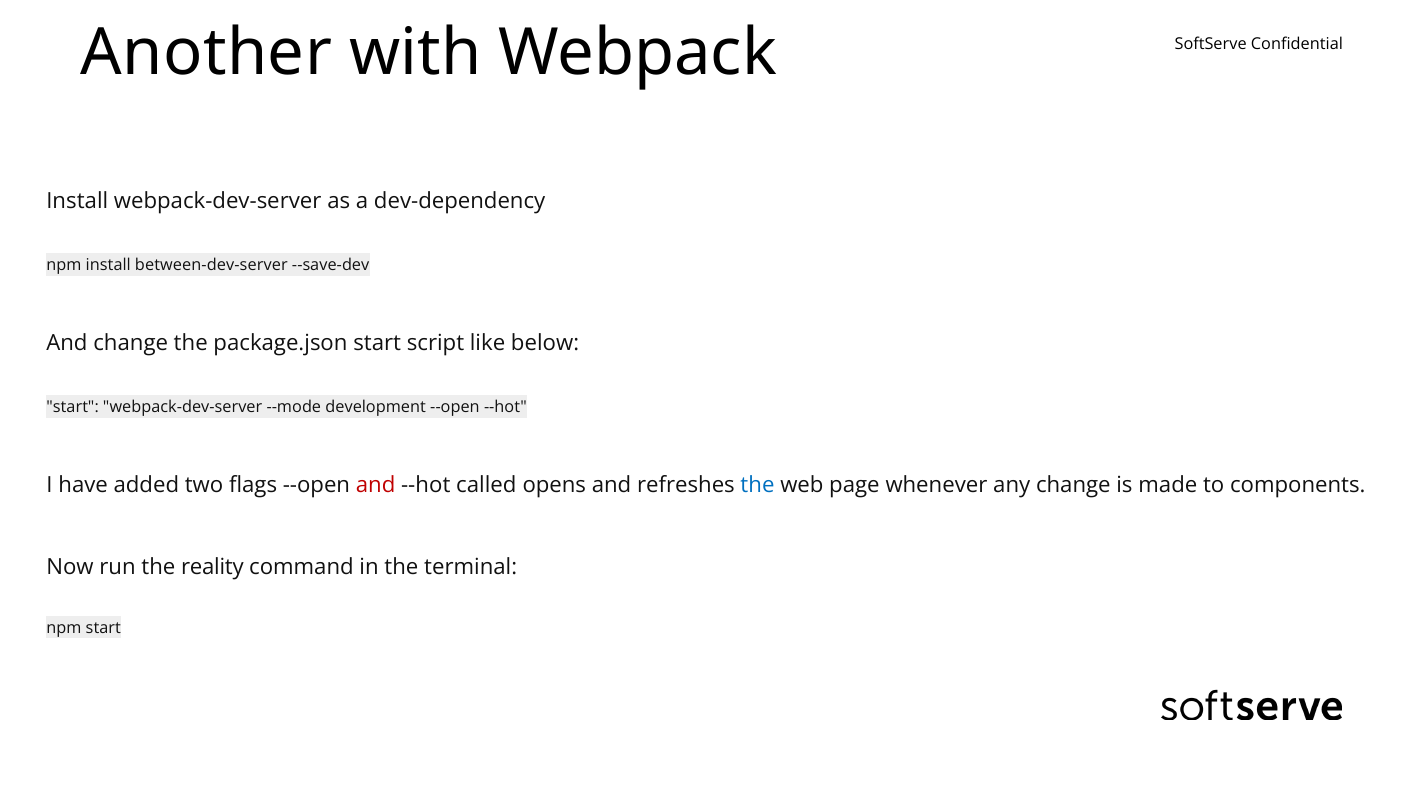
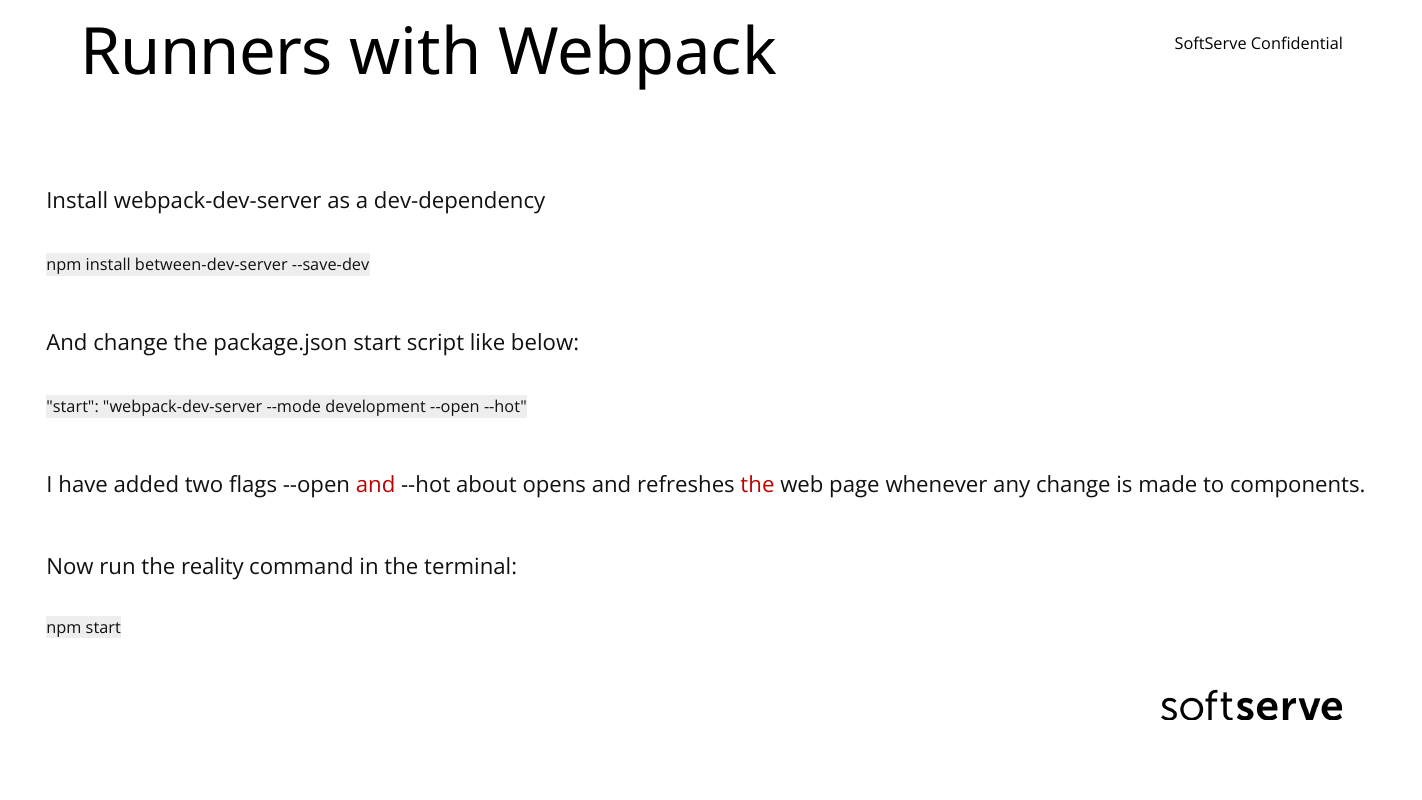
Another: Another -> Runners (207, 53)
called: called -> about (486, 485)
the colour: blue -> red (758, 485)
